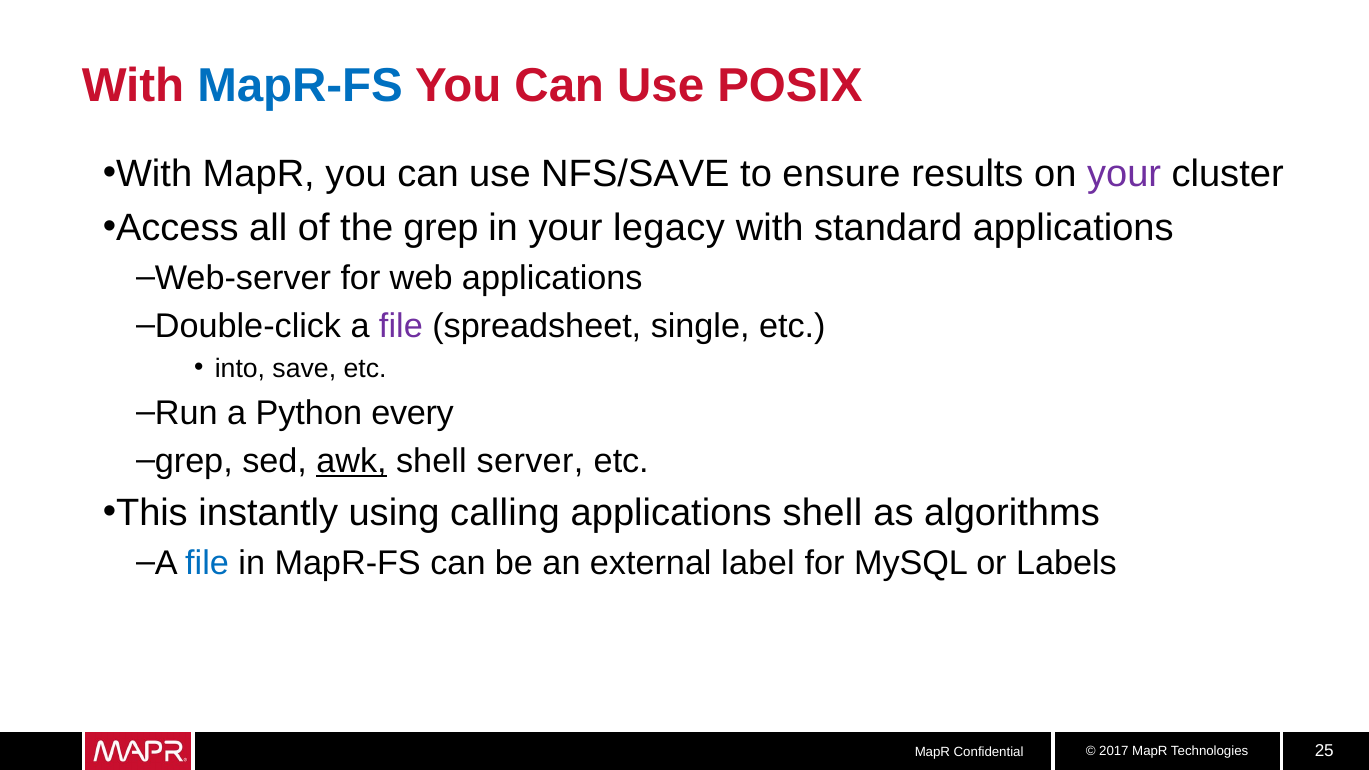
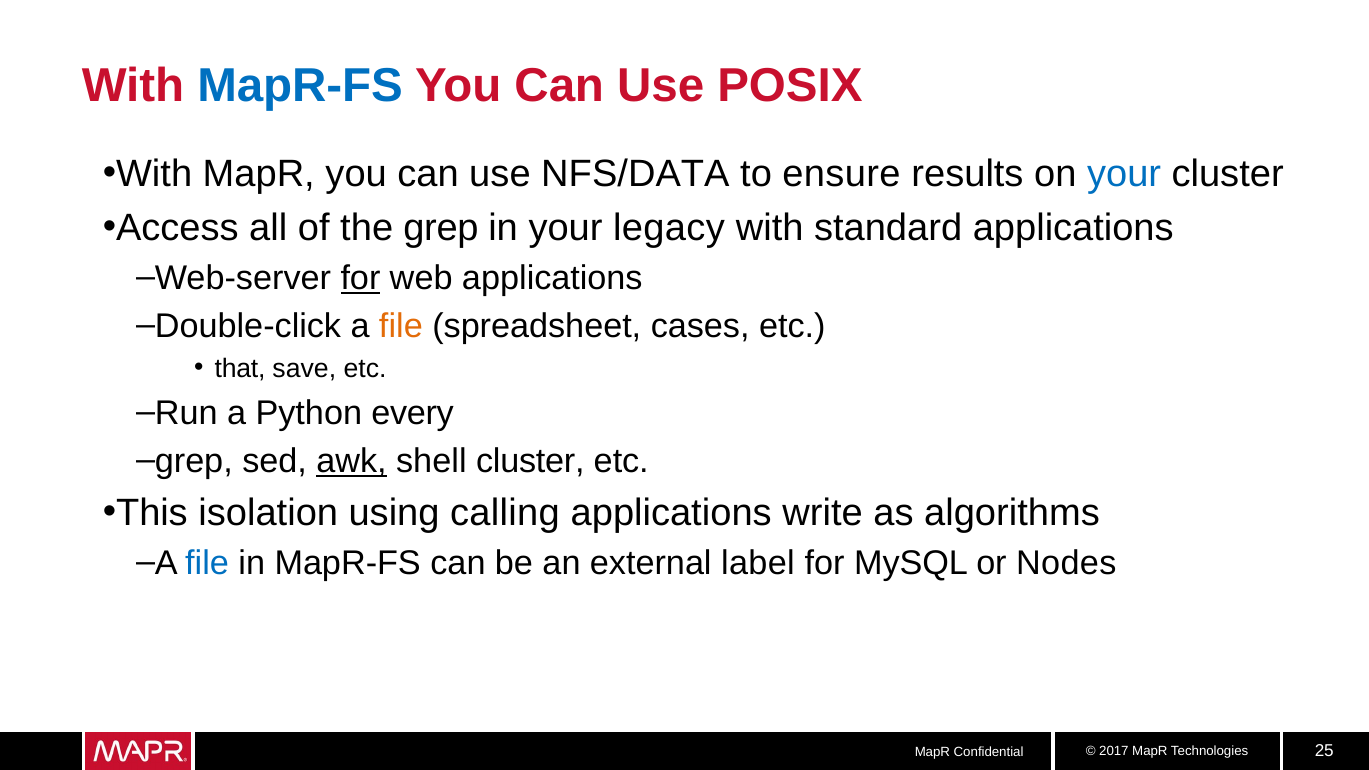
NFS/SAVE: NFS/SAVE -> NFS/DATA (635, 174)
your colour: purple -> blue (1124, 174)
for underline: none -> present (360, 278)
file colour: purple -> orange (401, 326)
single: single -> cases (700, 326)
into: into -> that (240, 369)
shell server: server -> cluster (530, 461)
instantly: instantly -> isolation (268, 513)
applications shell: shell -> write (823, 513)
Labels: Labels -> Nodes (1066, 563)
